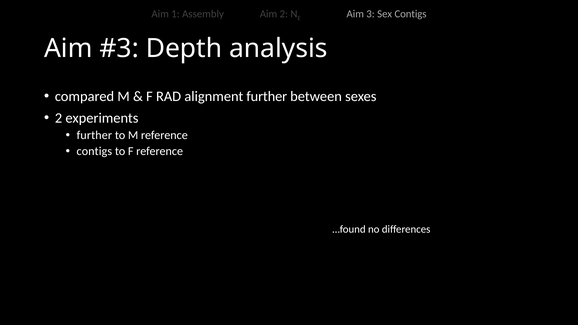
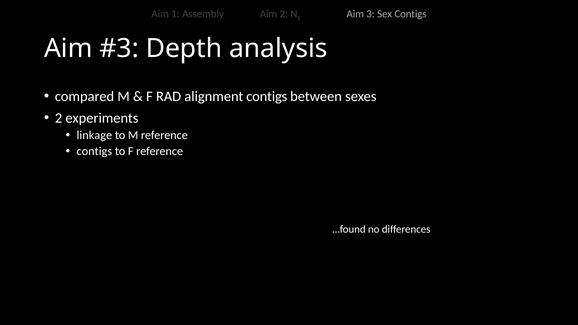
alignment further: further -> contigs (267, 96)
further: further -> linkage (94, 135)
